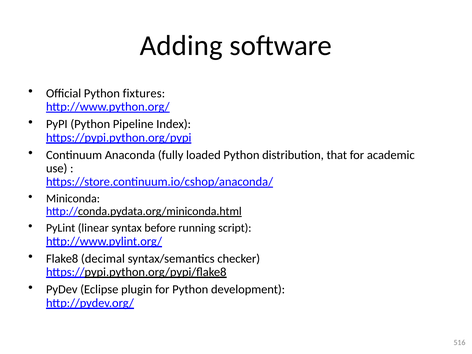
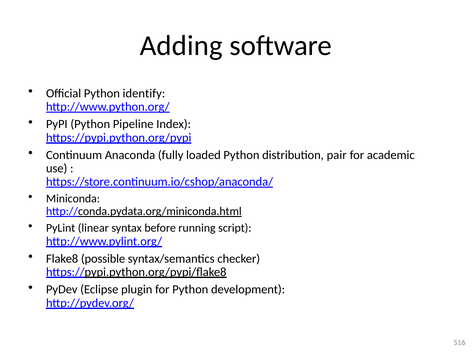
fixtures: fixtures -> identify (144, 93)
that: that -> pair (337, 155)
decimal: decimal -> possible (103, 259)
